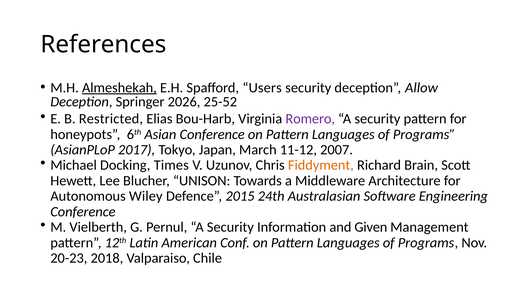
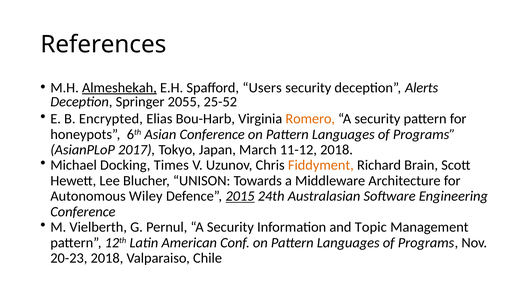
Allow: Allow -> Alerts (422, 88)
2026: 2026 -> 2055 (184, 102)
Restricted: Restricted -> Encrypted (111, 119)
Romero colour: purple -> orange (310, 119)
11-12 2007: 2007 -> 2018 (337, 150)
2015 underline: none -> present (240, 196)
Given: Given -> Topic (371, 227)
